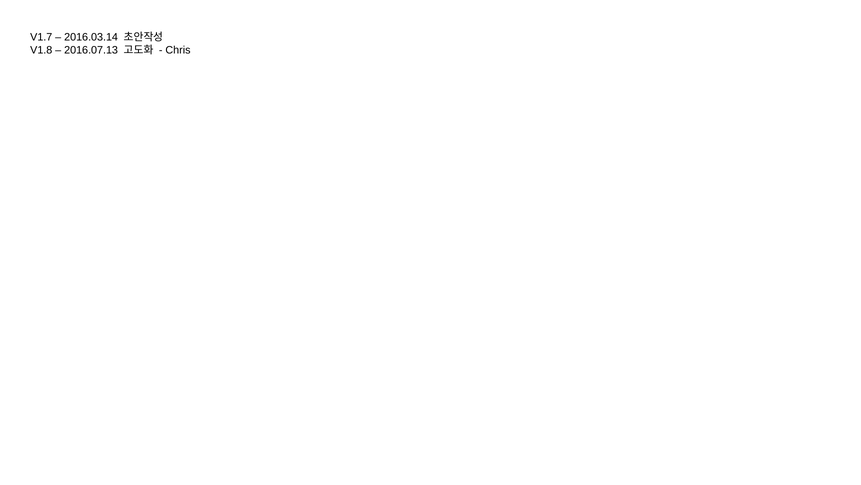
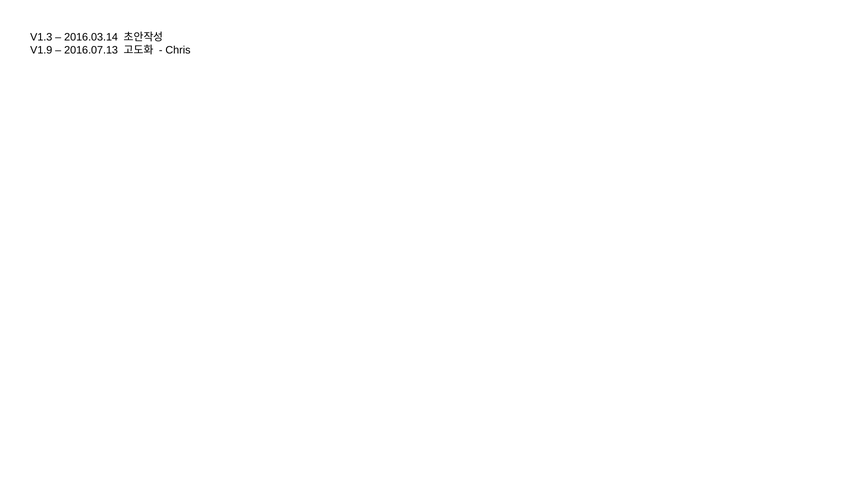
V1.7: V1.7 -> V1.3 (41, 37)
V1.8: V1.8 -> V1.9 (41, 50)
